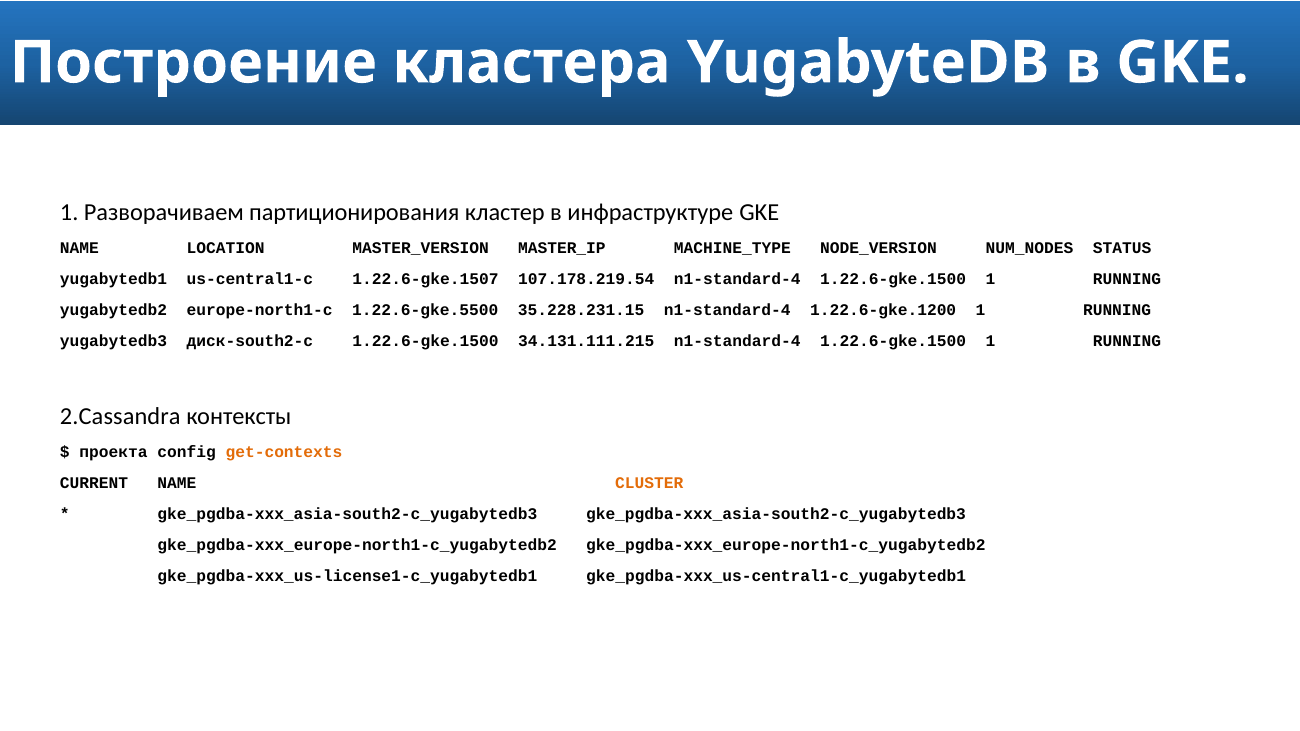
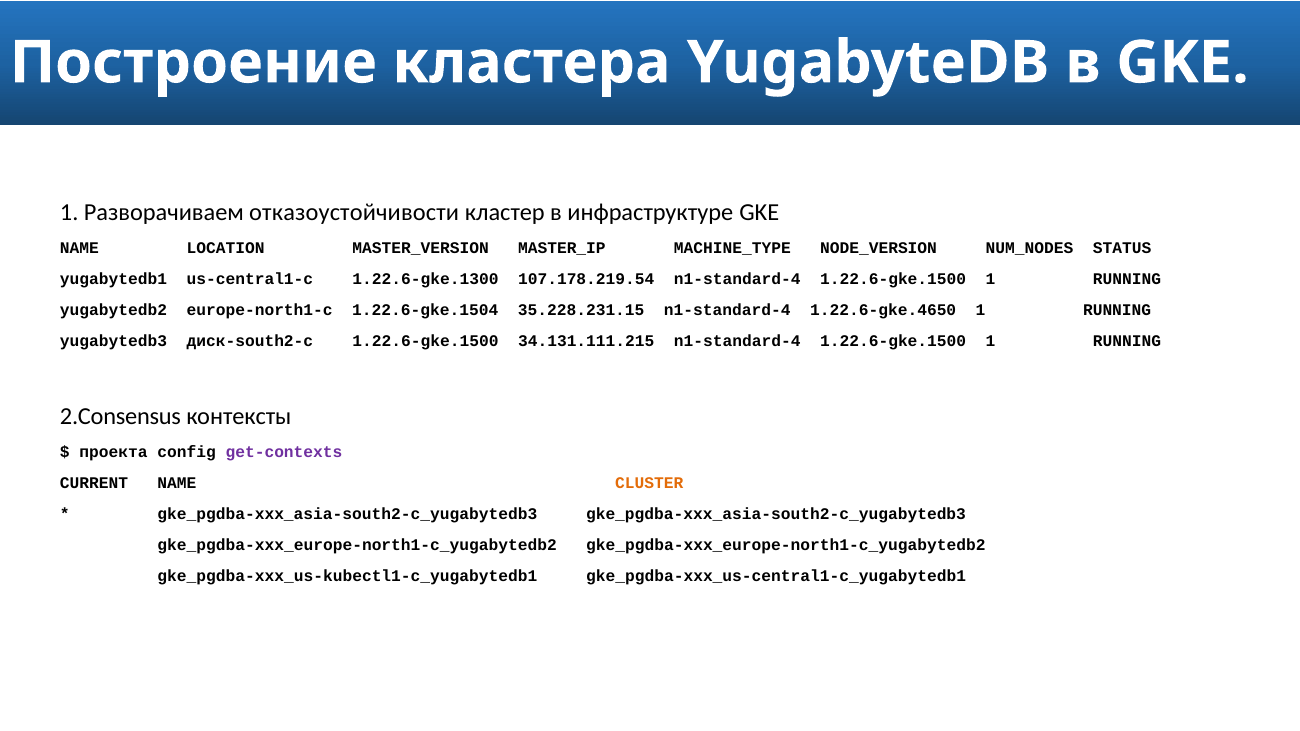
партиционирования: партиционирования -> отказоустойчивости (354, 213)
1.22.6-gke.1507: 1.22.6-gke.1507 -> 1.22.6-gke.1300 (425, 279)
1.22.6-gke.5500: 1.22.6-gke.5500 -> 1.22.6-gke.1504 (425, 310)
1.22.6-gke.1200: 1.22.6-gke.1200 -> 1.22.6-gke.4650 (883, 310)
2.Cassandra: 2.Cassandra -> 2.Consensus (120, 417)
get-contexts colour: orange -> purple (284, 452)
gke_pgdba-xxx_us-license1-c_yugabytedb1: gke_pgdba-xxx_us-license1-c_yugabytedb1 -> gke_pgdba-xxx_us-kubectl1-c_yugabytedb1 (347, 577)
